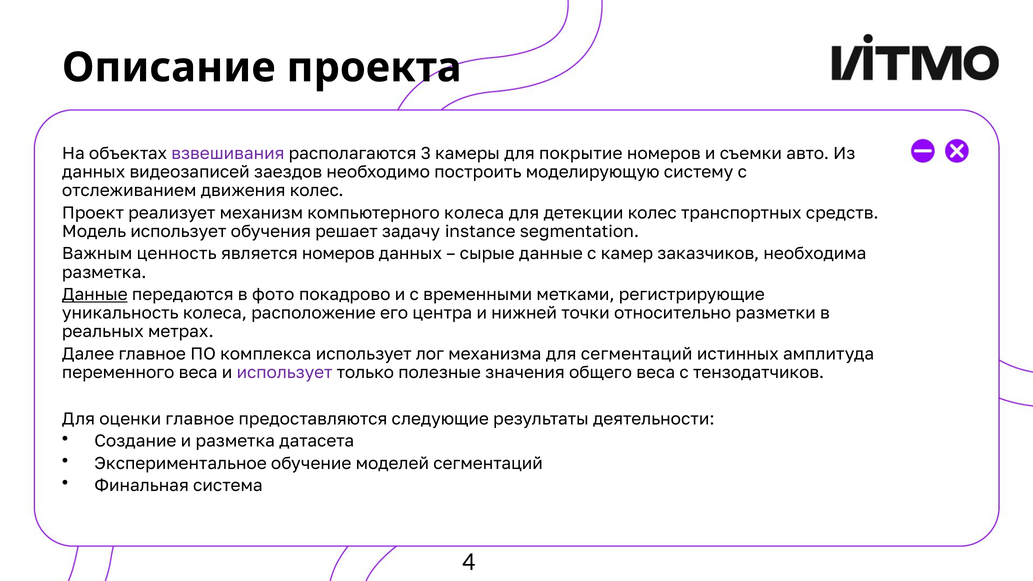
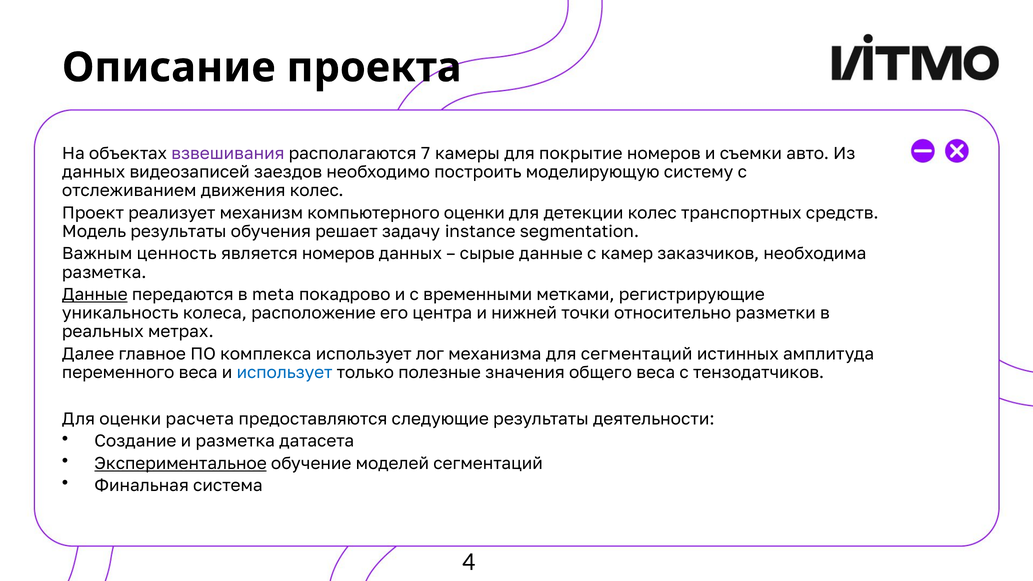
3: 3 -> 7 (426, 154)
компьютерного колеса: колеса -> оценки (474, 213)
Модель использует: использует -> результаты (178, 232)
фото: фото -> meta (273, 295)
использует colour: purple -> blue (285, 373)
оценки главное: главное -> расчета (200, 419)
Экспериментальное underline: none -> present (181, 463)
